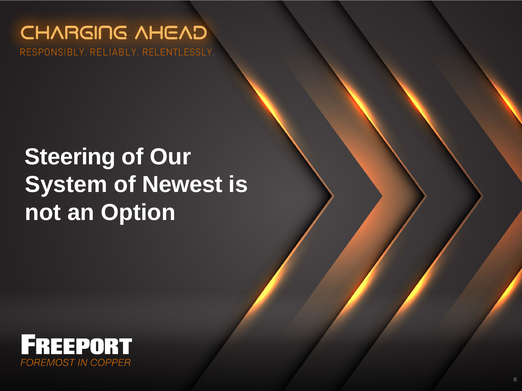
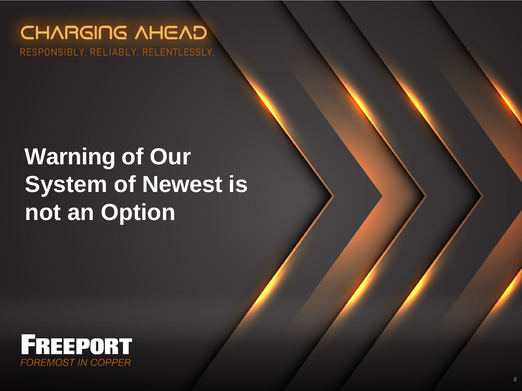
Steering: Steering -> Warning (70, 157)
